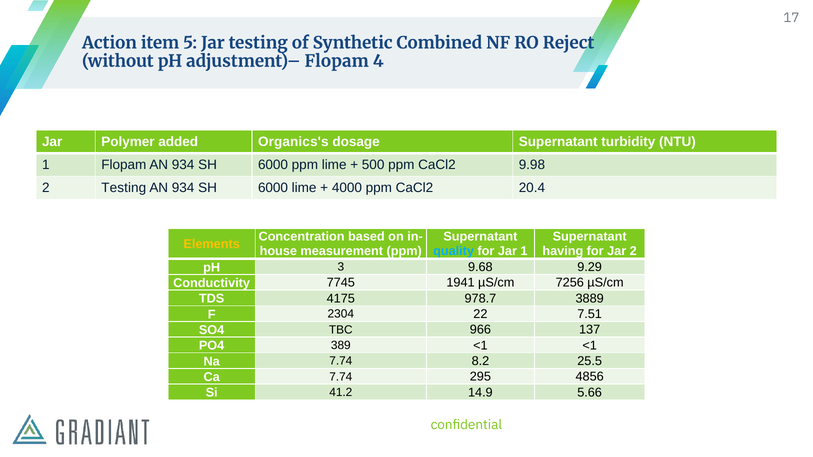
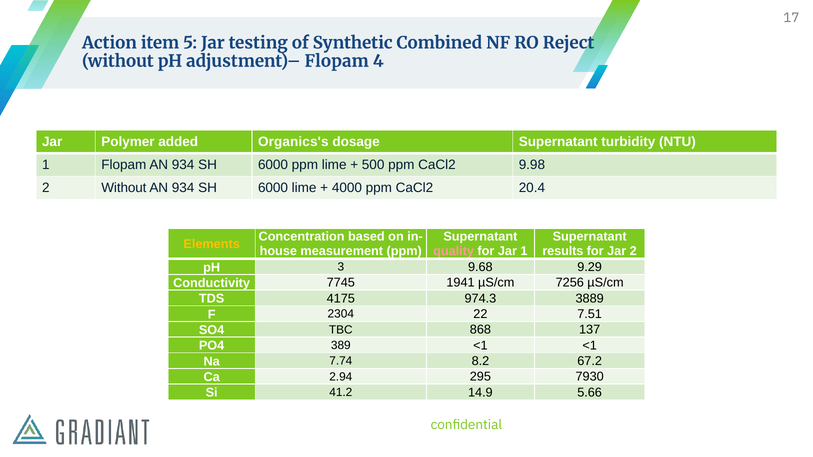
2 Testing: Testing -> Without (124, 188)
quality colour: light blue -> pink (454, 251)
having: having -> results (563, 251)
978.7: 978.7 -> 974.3 (480, 299)
966: 966 -> 868 (480, 330)
25.5: 25.5 -> 67.2 (590, 361)
Ca 7.74: 7.74 -> 2.94 (341, 377)
4856: 4856 -> 7930 (590, 377)
